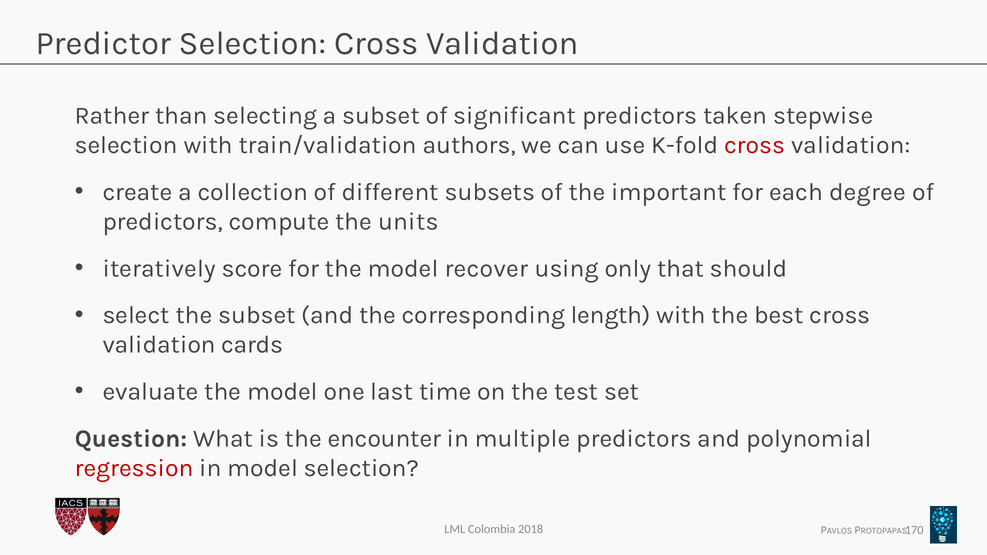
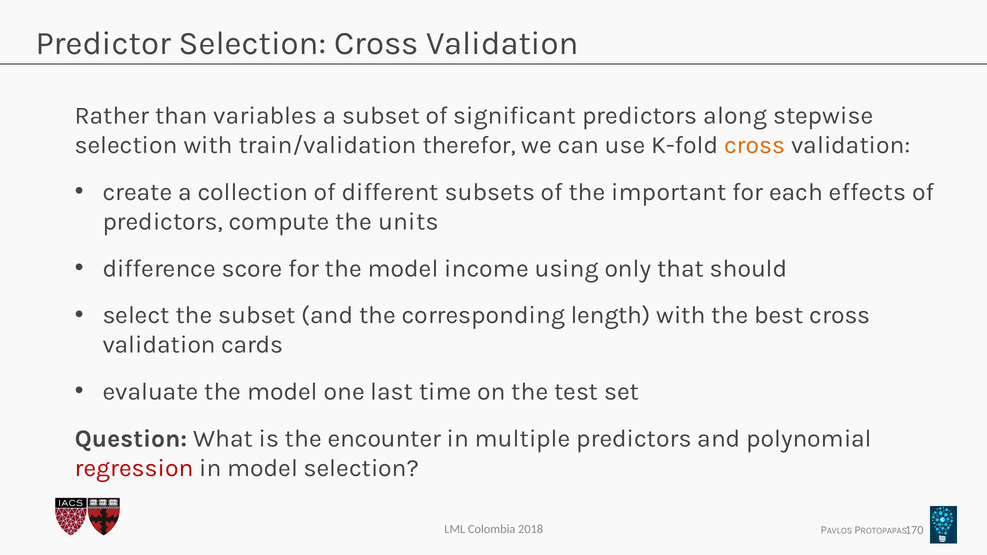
selecting: selecting -> variables (265, 116)
taken: taken -> along (735, 116)
authors: authors -> therefor (469, 145)
cross colour: red -> orange (755, 145)
degree: degree -> effects (868, 192)
iteratively: iteratively -> difference (159, 268)
recover: recover -> income (487, 268)
